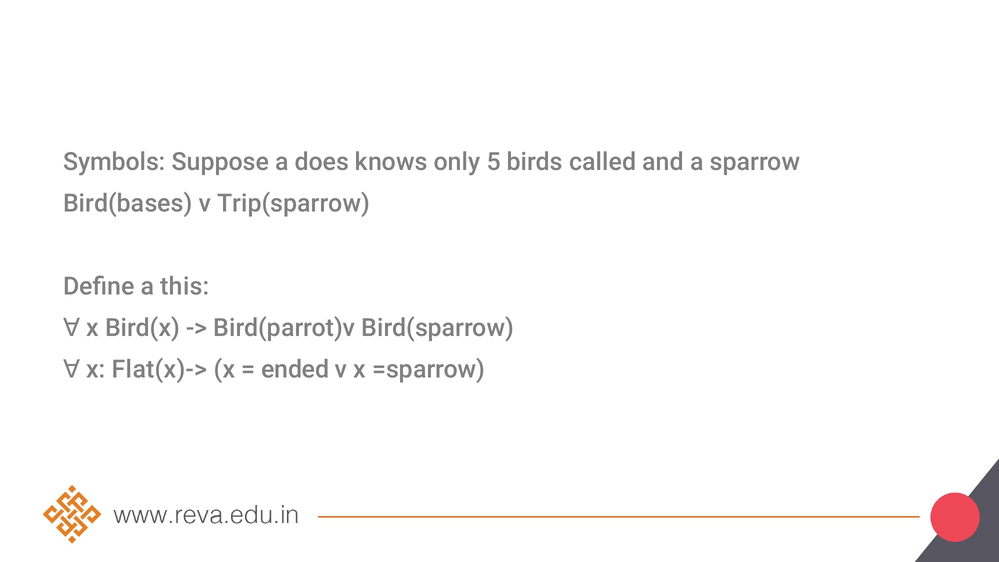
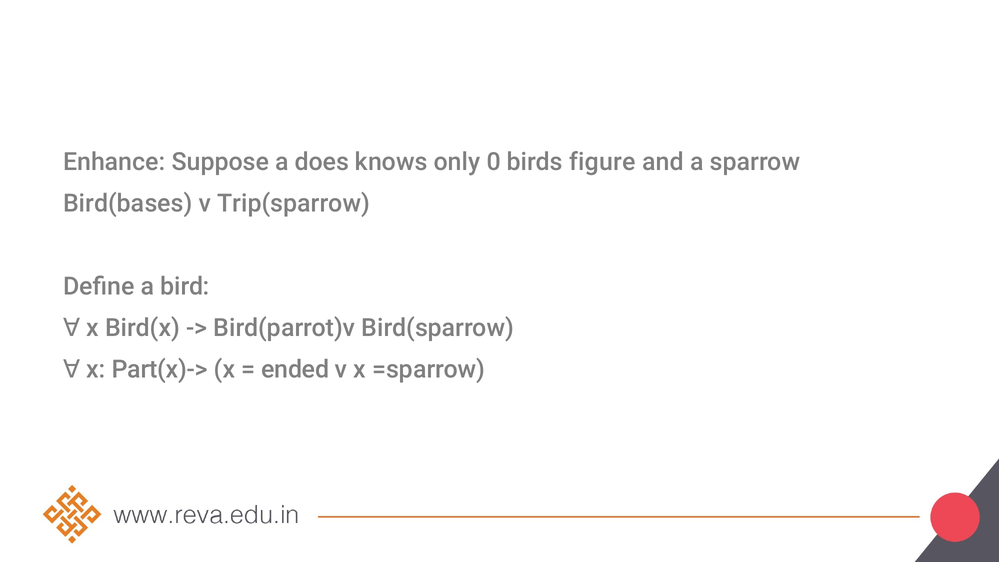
Symbols: Symbols -> Enhance (114, 162)
5: 5 -> 0 (494, 162)
called: called -> figure (603, 162)
this: this -> bird (185, 286)
Flat(x)->: Flat(x)-> -> Part(x)-> (160, 369)
